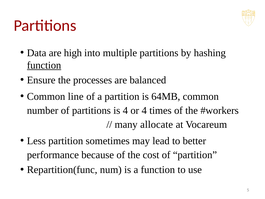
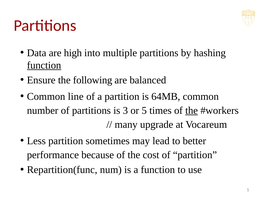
processes: processes -> following (93, 80)
is 4: 4 -> 3 (125, 110)
or 4: 4 -> 5 (144, 110)
the underline: none -> present (192, 110)
allocate: allocate -> upgrade (157, 124)
